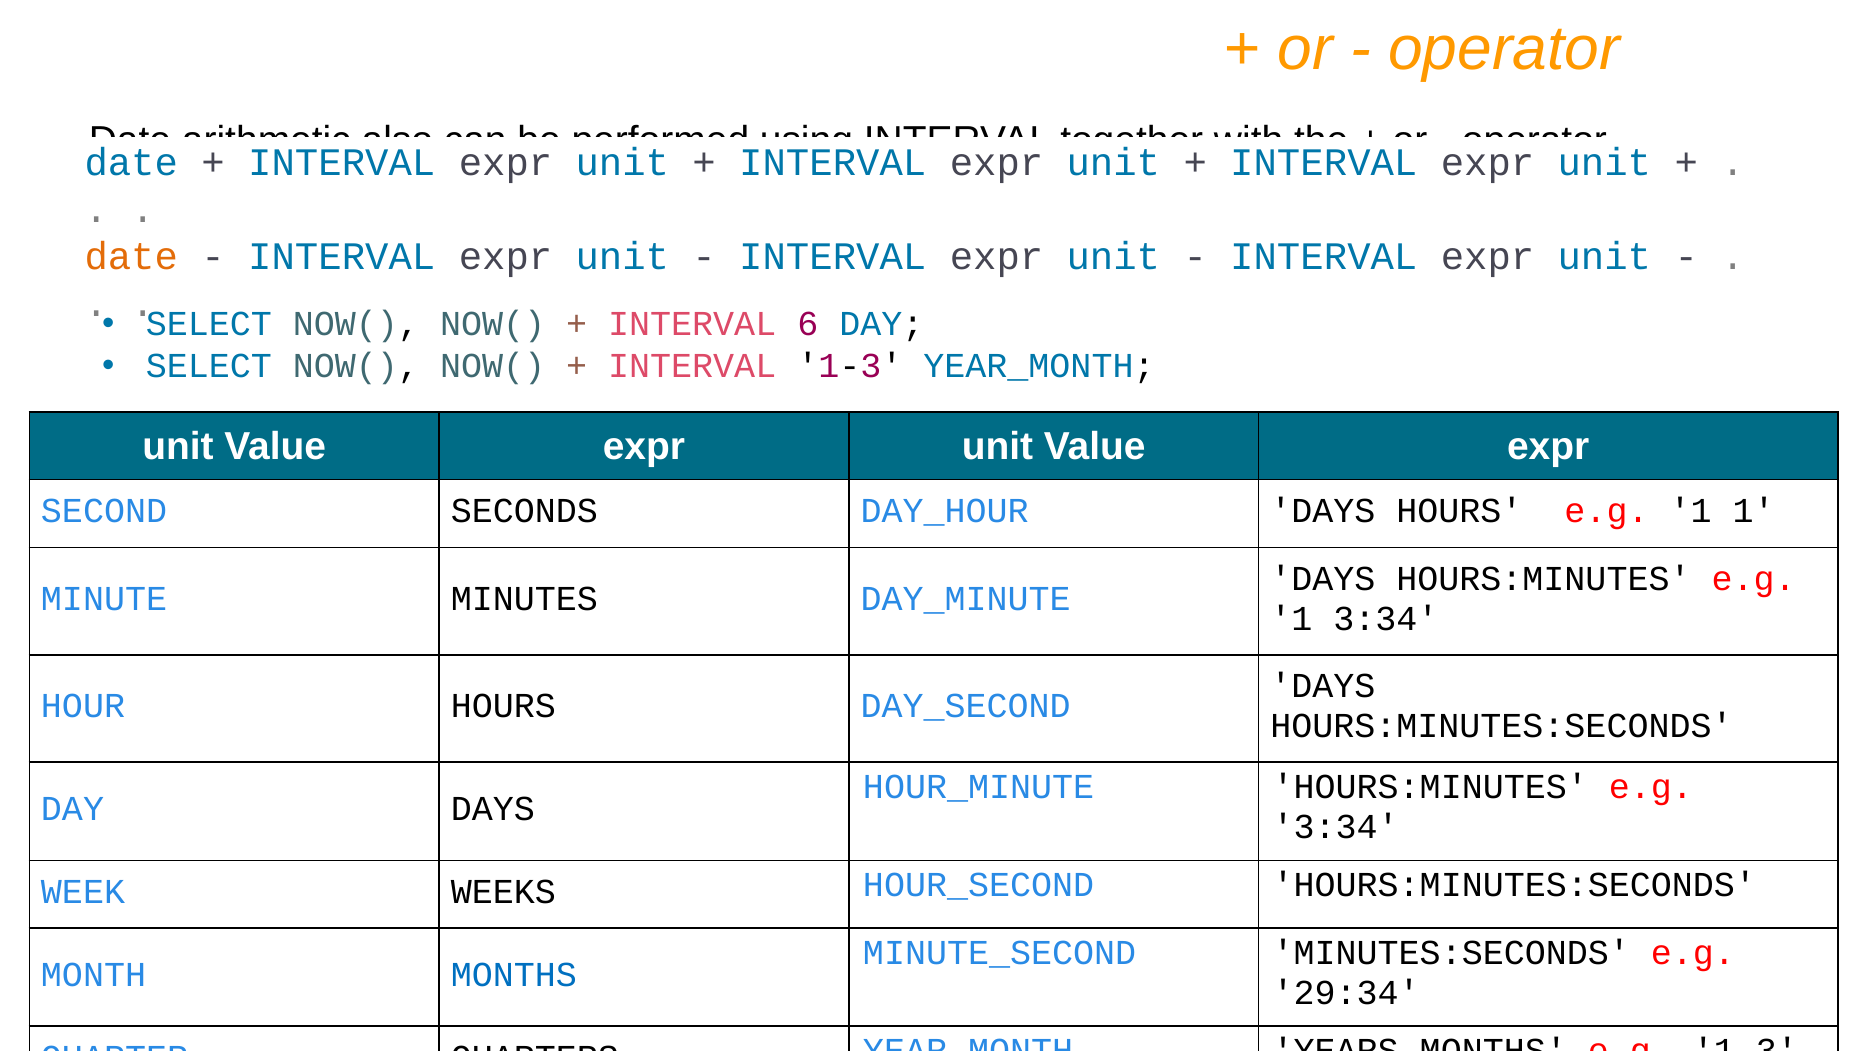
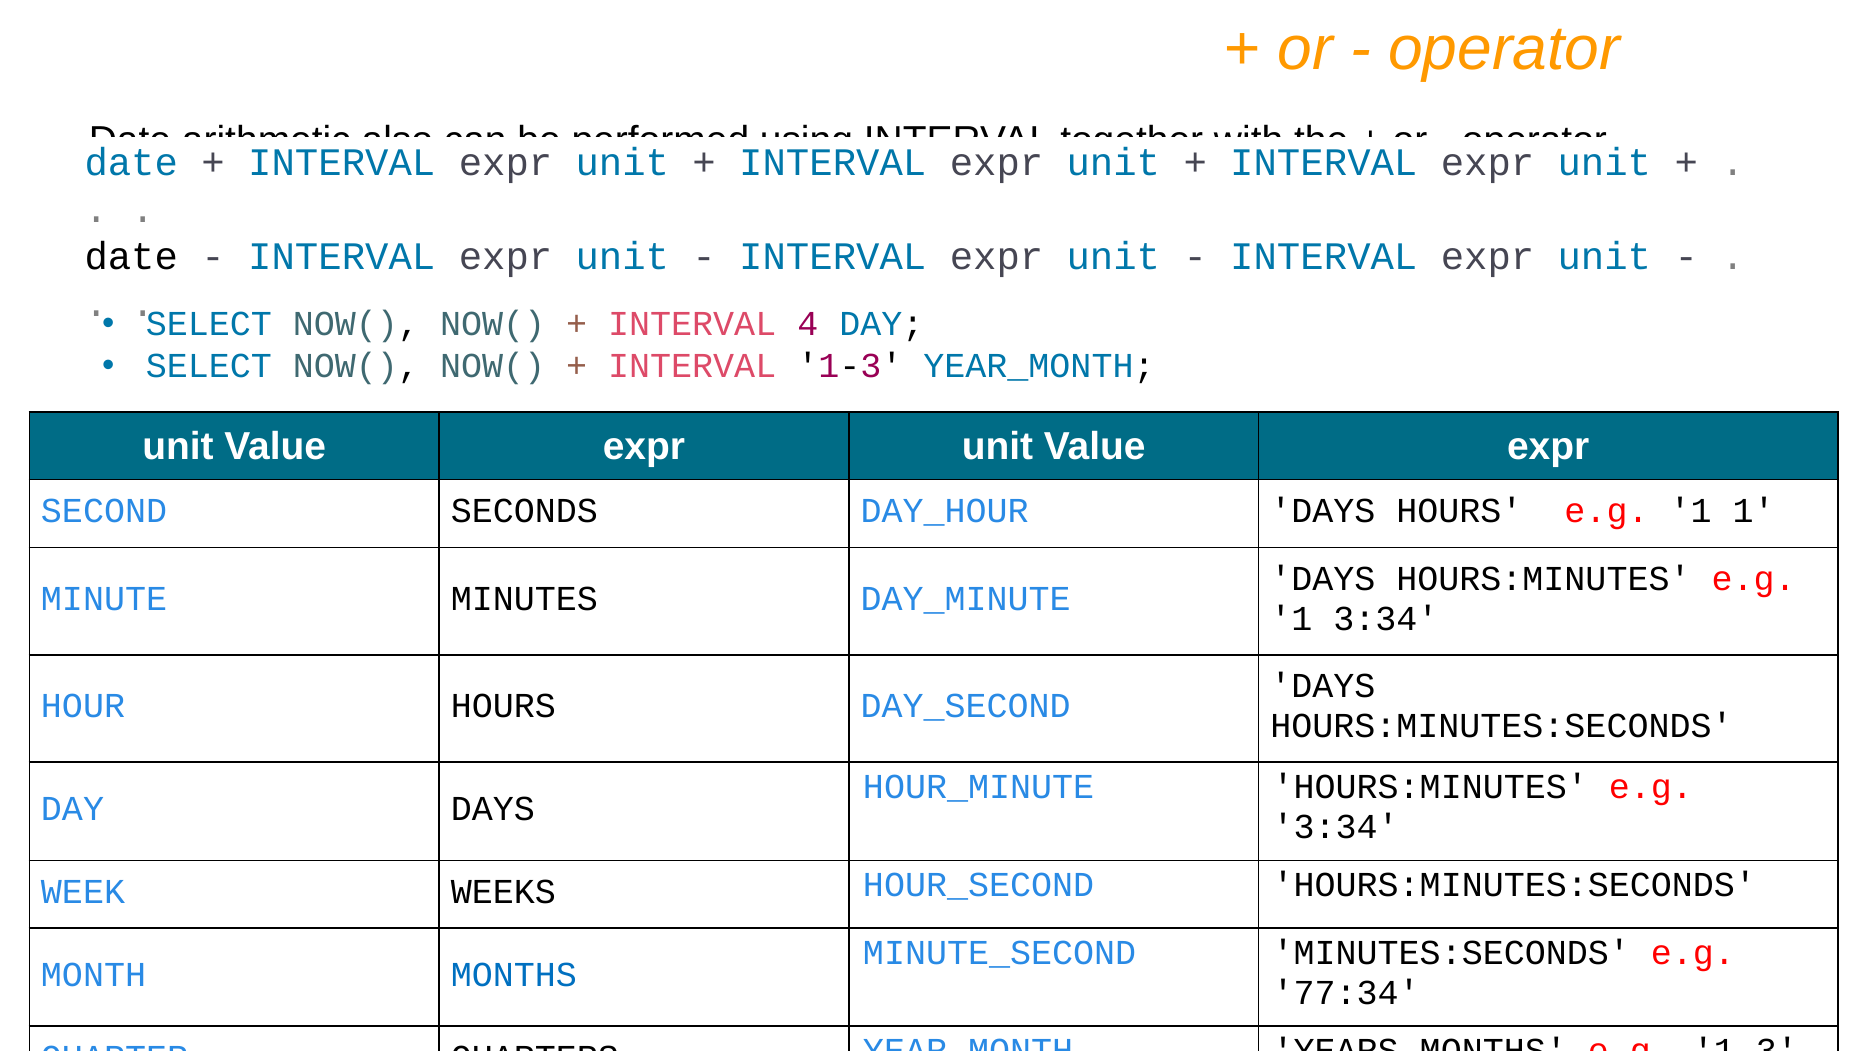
date colour: orange -> black (131, 257)
6: 6 -> 4 (808, 324)
29:34: 29:34 -> 77:34 (1346, 992)
